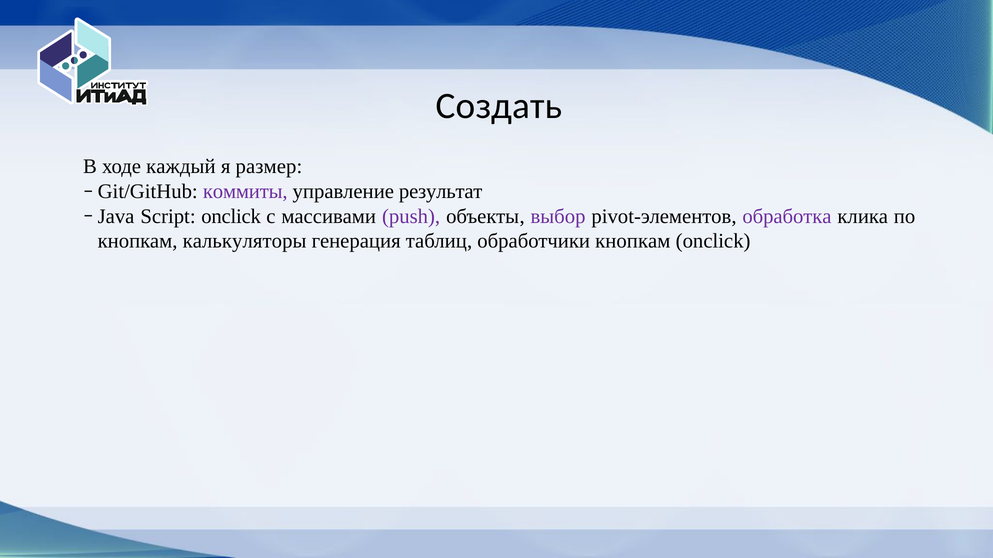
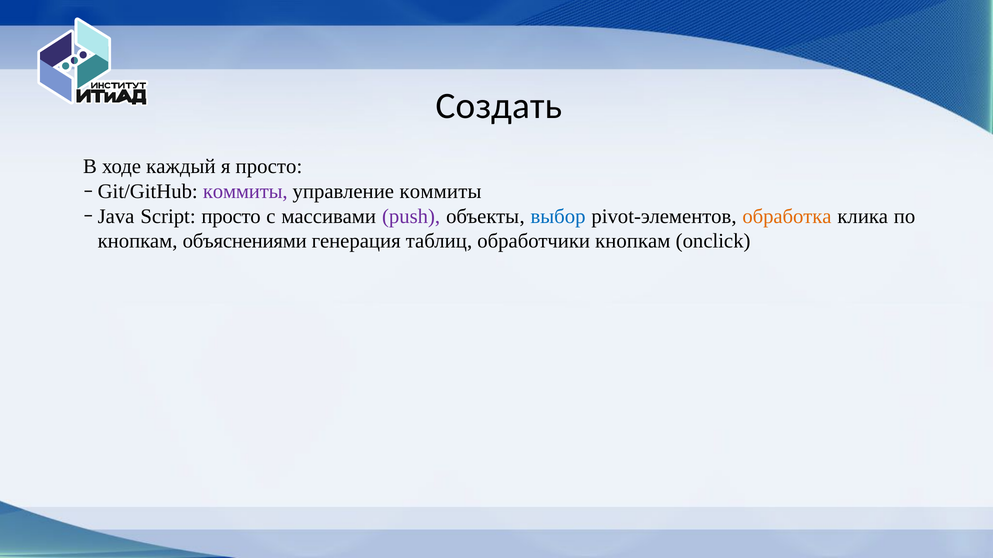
я размер: размер -> просто (269, 167)
управление результат: результат -> коммиты (440, 192)
Script onclick: onclick -> просто (231, 216)
выбор colour: purple -> blue (558, 216)
обработка colour: purple -> orange (787, 216)
калькуляторы: калькуляторы -> объяснениями (245, 241)
